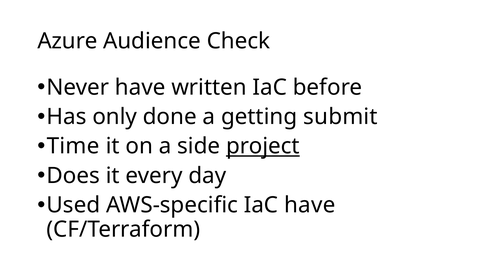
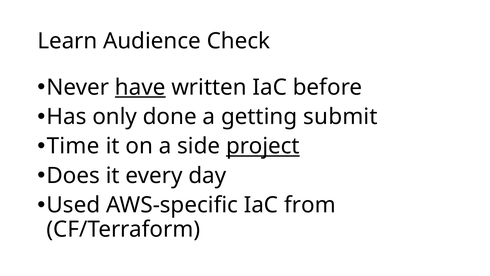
Azure: Azure -> Learn (67, 41)
have underline: none -> present (140, 87)
IaC have: have -> from (310, 205)
